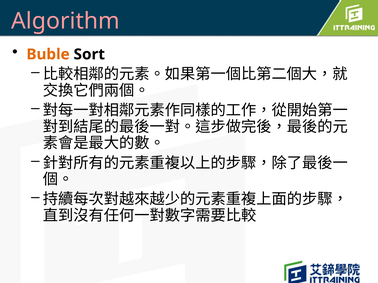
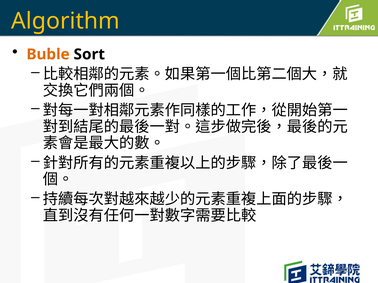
Algorithm colour: pink -> yellow (65, 21)
